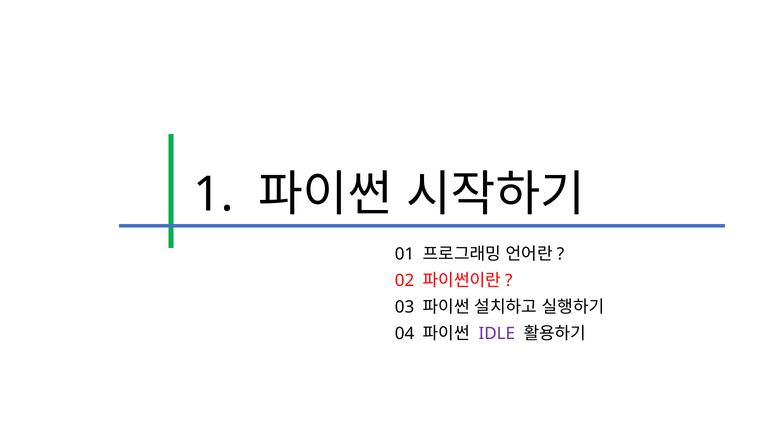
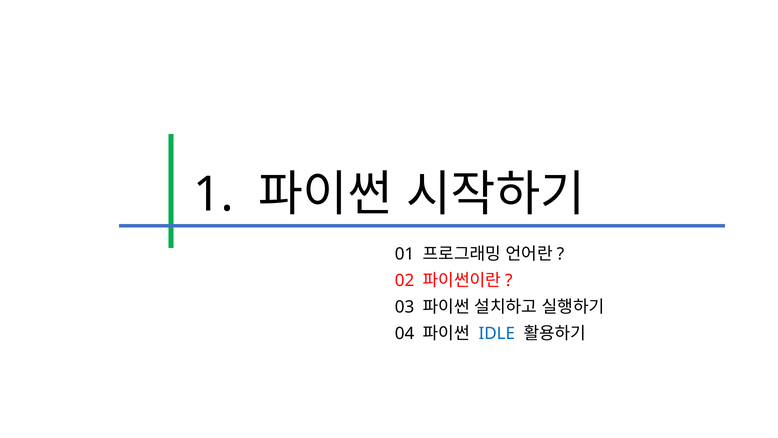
IDLE colour: purple -> blue (497, 334)
